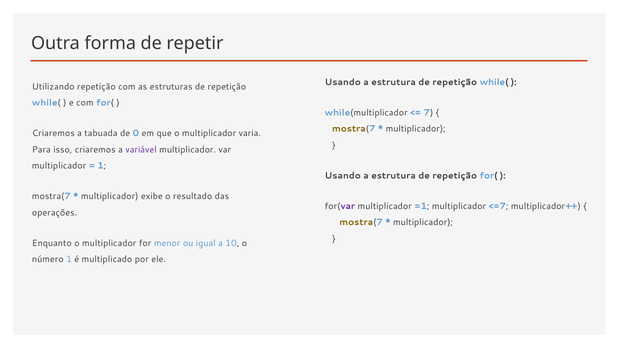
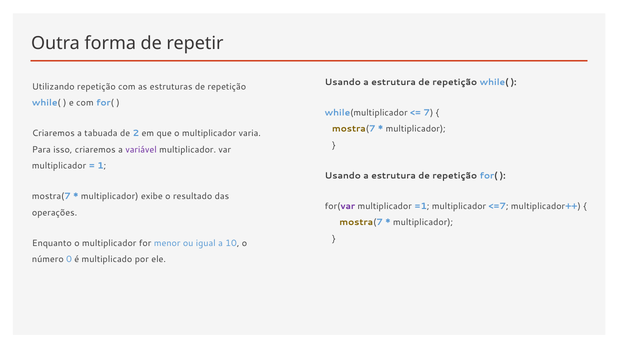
0: 0 -> 2 (136, 133)
número 1: 1 -> 0 (69, 259)
